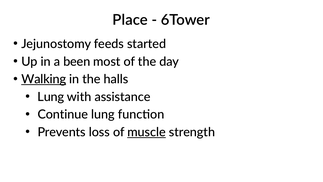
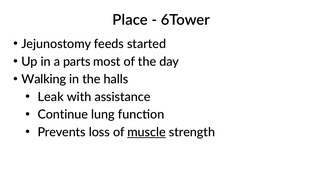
been: been -> parts (77, 62)
Walking underline: present -> none (44, 79)
Lung: Lung -> Leak (51, 97)
